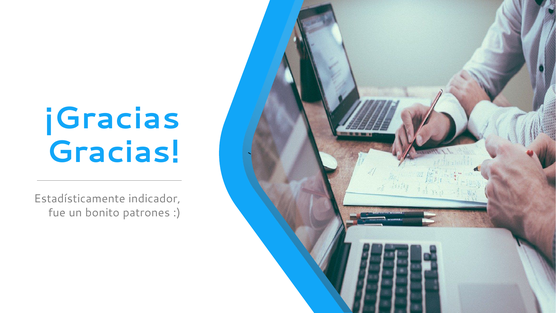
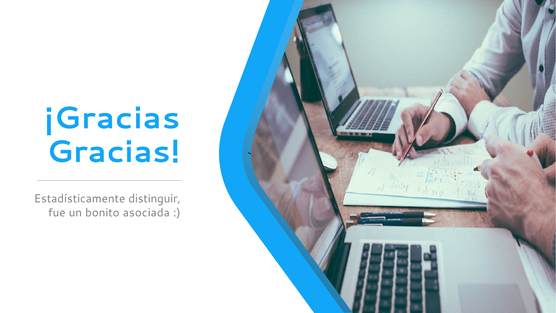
indicador: indicador -> distinguir (155, 199)
patrones: patrones -> asociada (146, 213)
